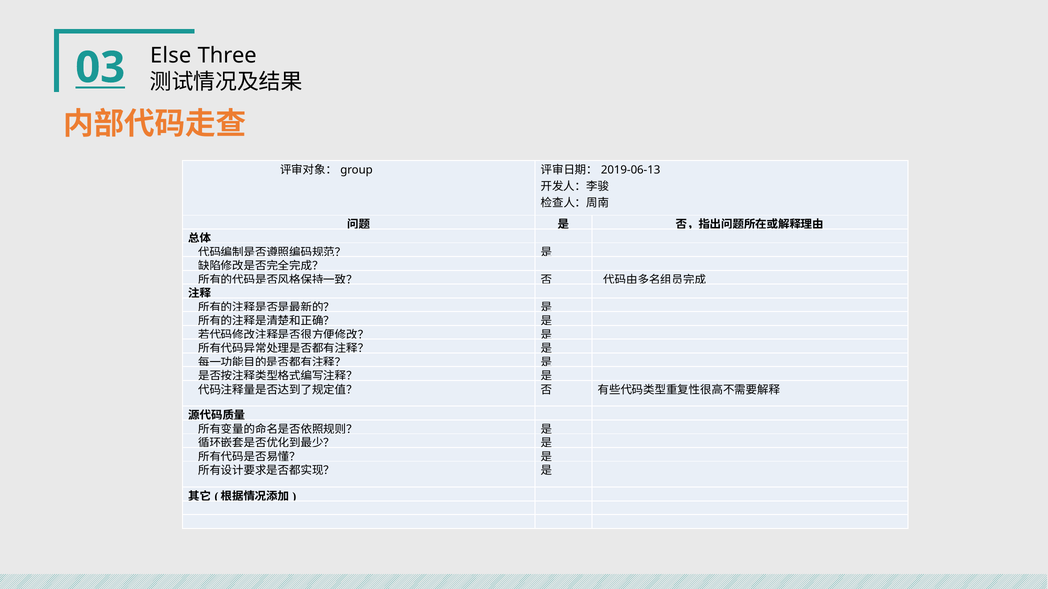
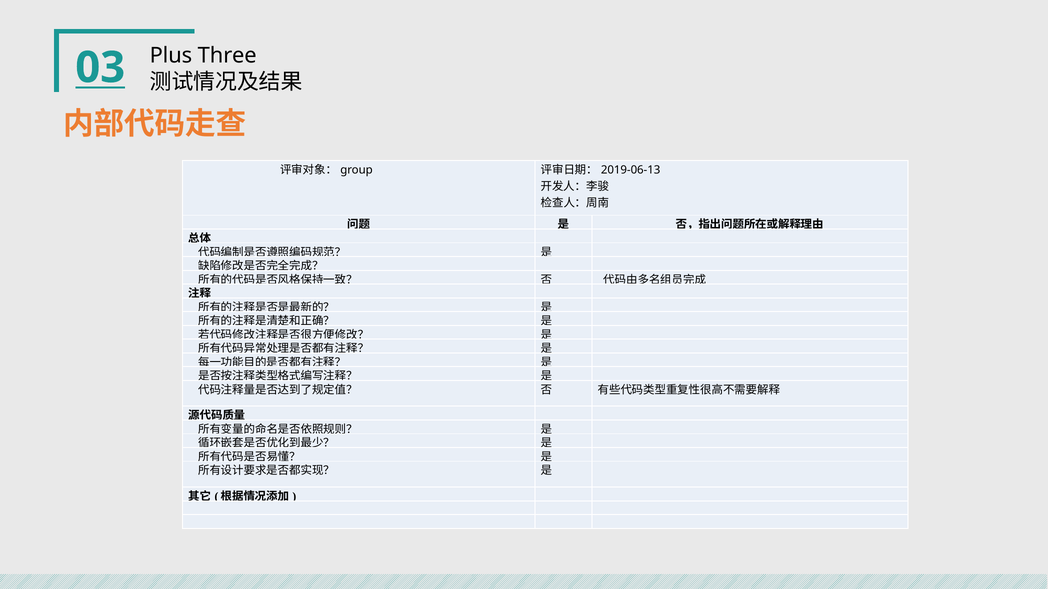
Else: Else -> Plus (171, 56)
